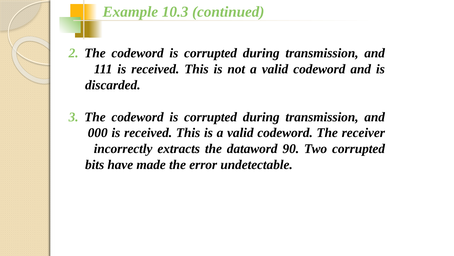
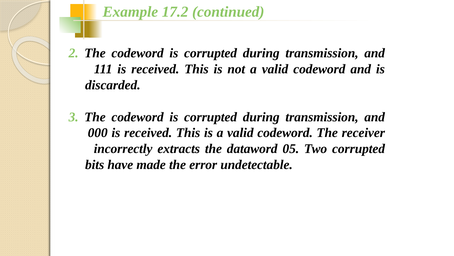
10.3: 10.3 -> 17.2 (175, 12)
90: 90 -> 05 (291, 148)
